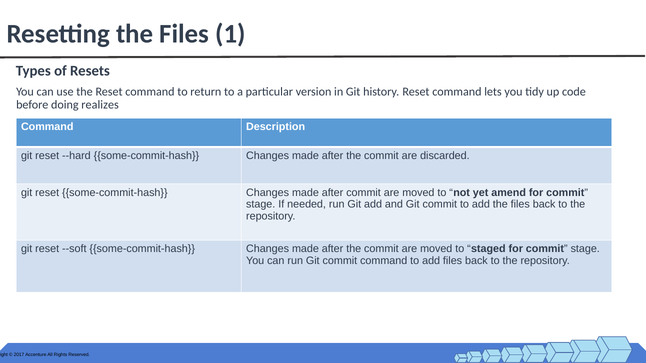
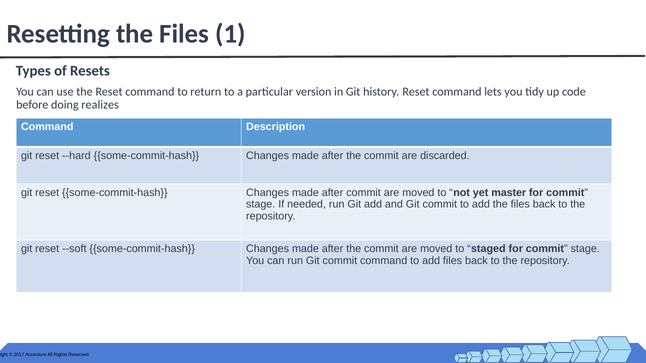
amend: amend -> master (509, 193)
